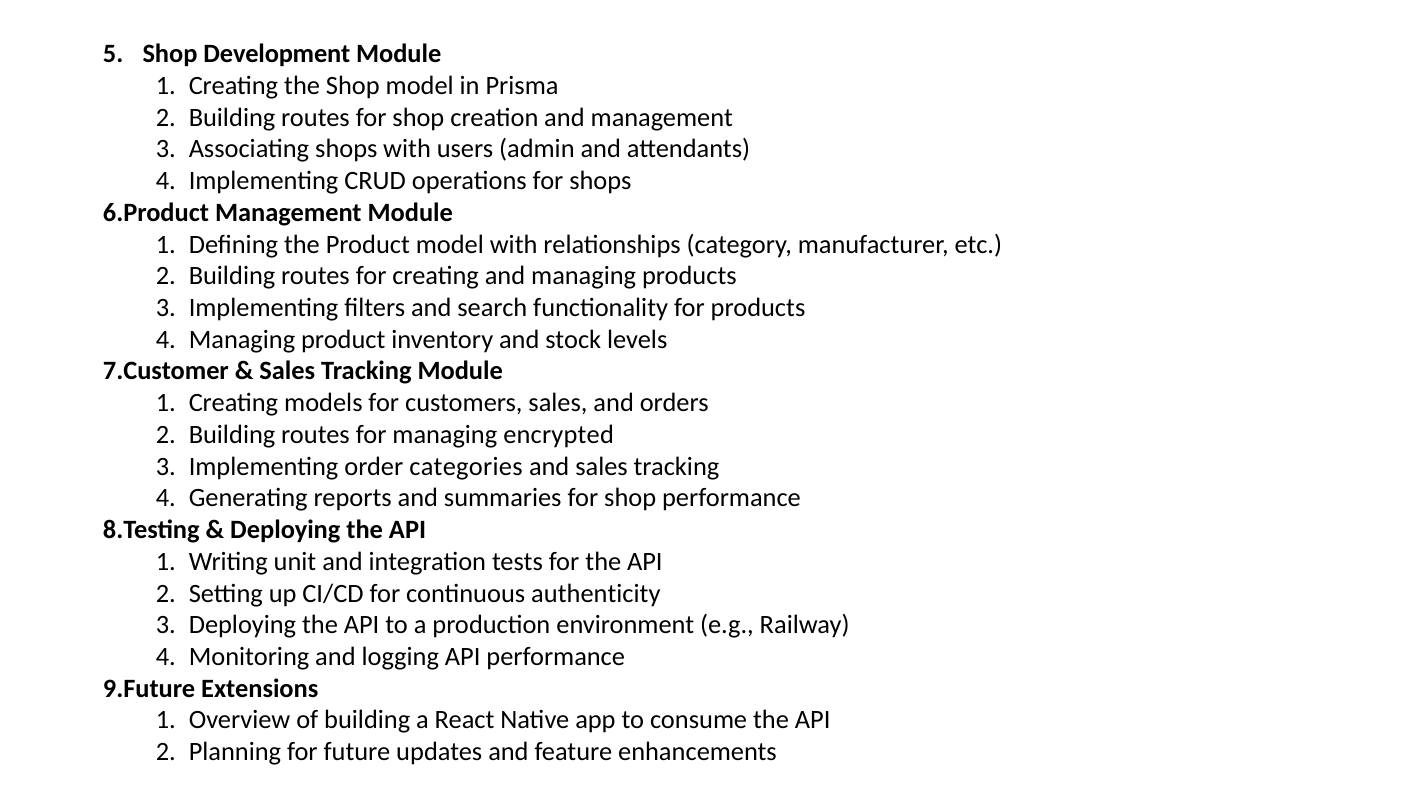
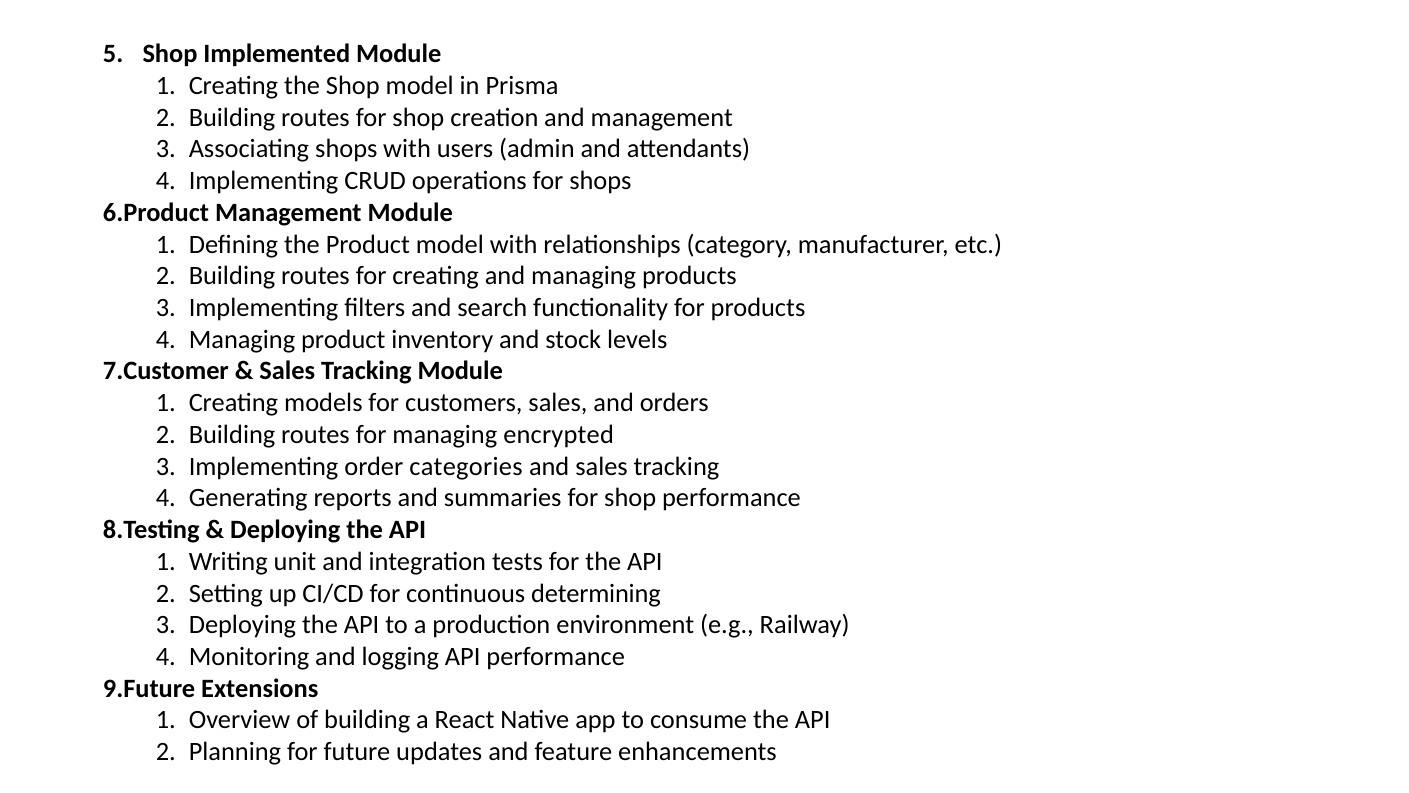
Development: Development -> Implemented (277, 54)
authenticity: authenticity -> determining (596, 593)
